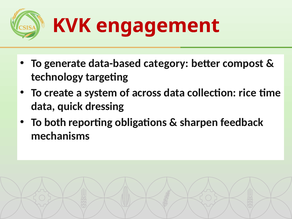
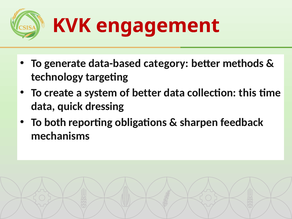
compost: compost -> methods (243, 63)
of across: across -> better (147, 93)
rice: rice -> this (248, 93)
